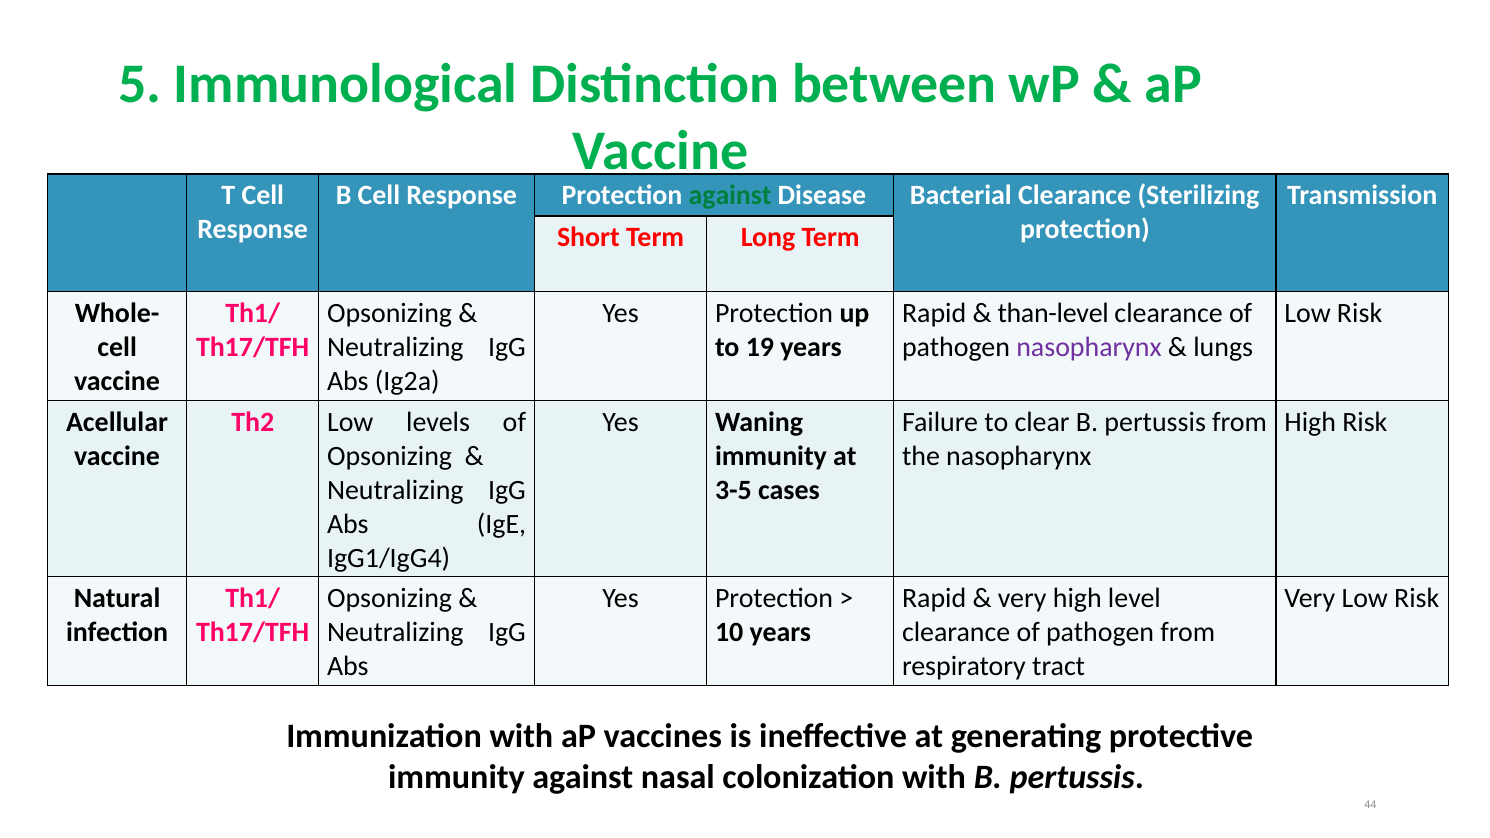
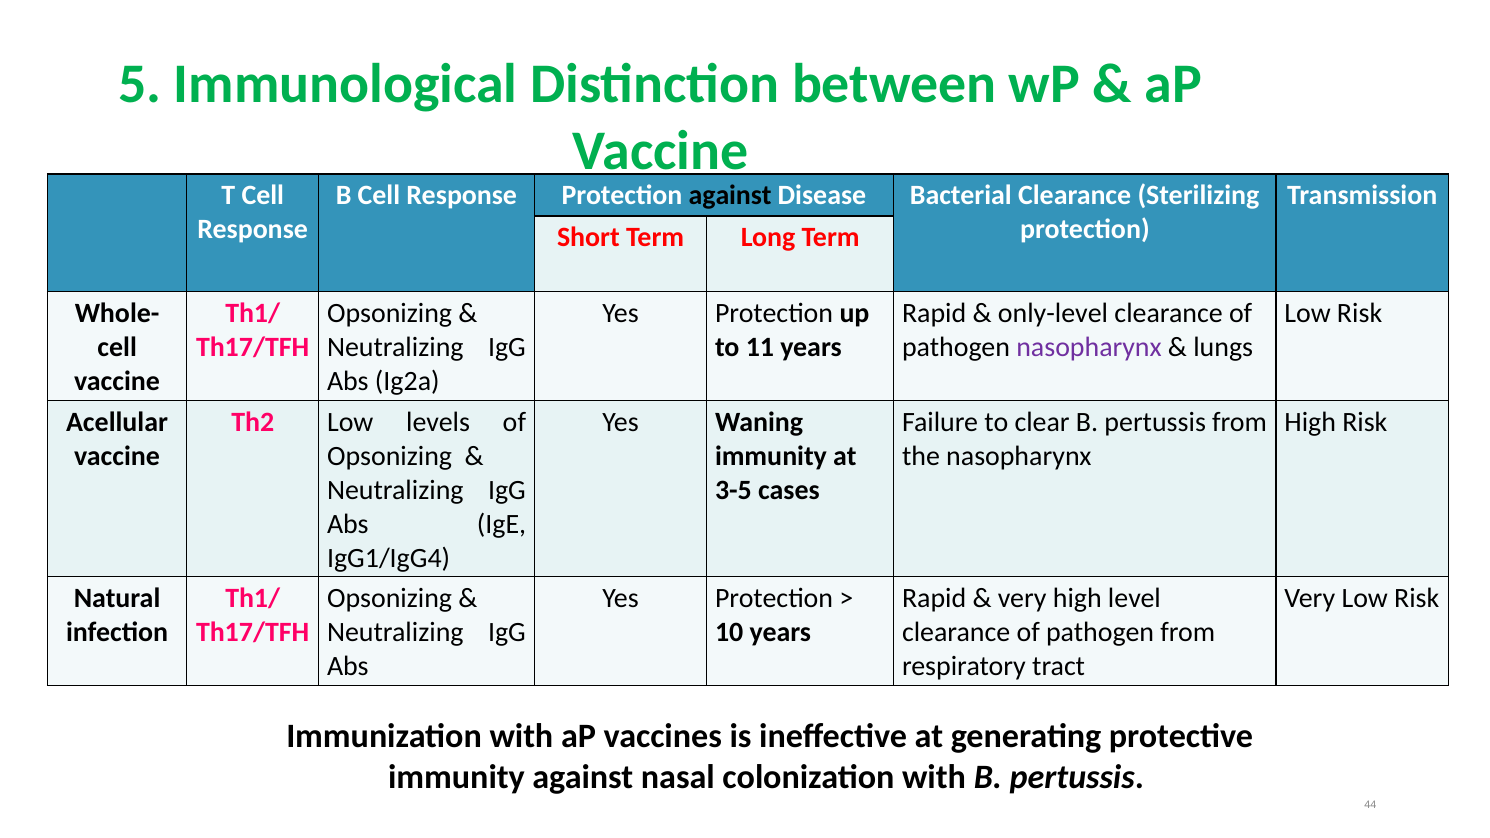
against colour: green -> black (730, 196)
than-level: than-level -> only-level (1053, 313)
19: 19 -> 11 (760, 347)
